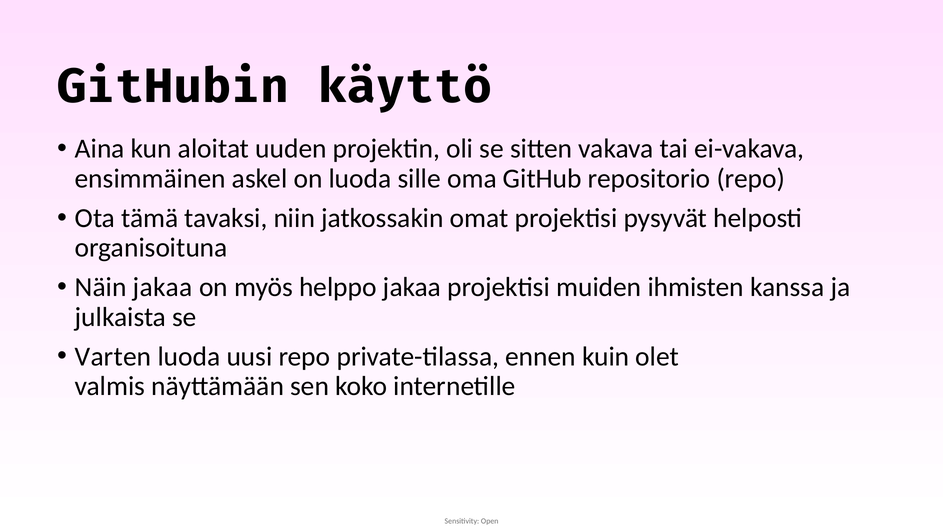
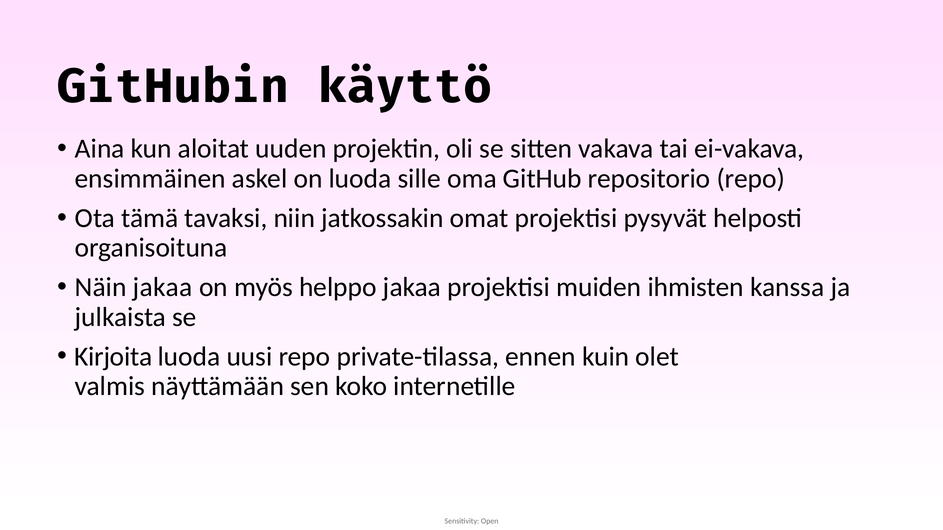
Varten: Varten -> Kirjoita (113, 357)
